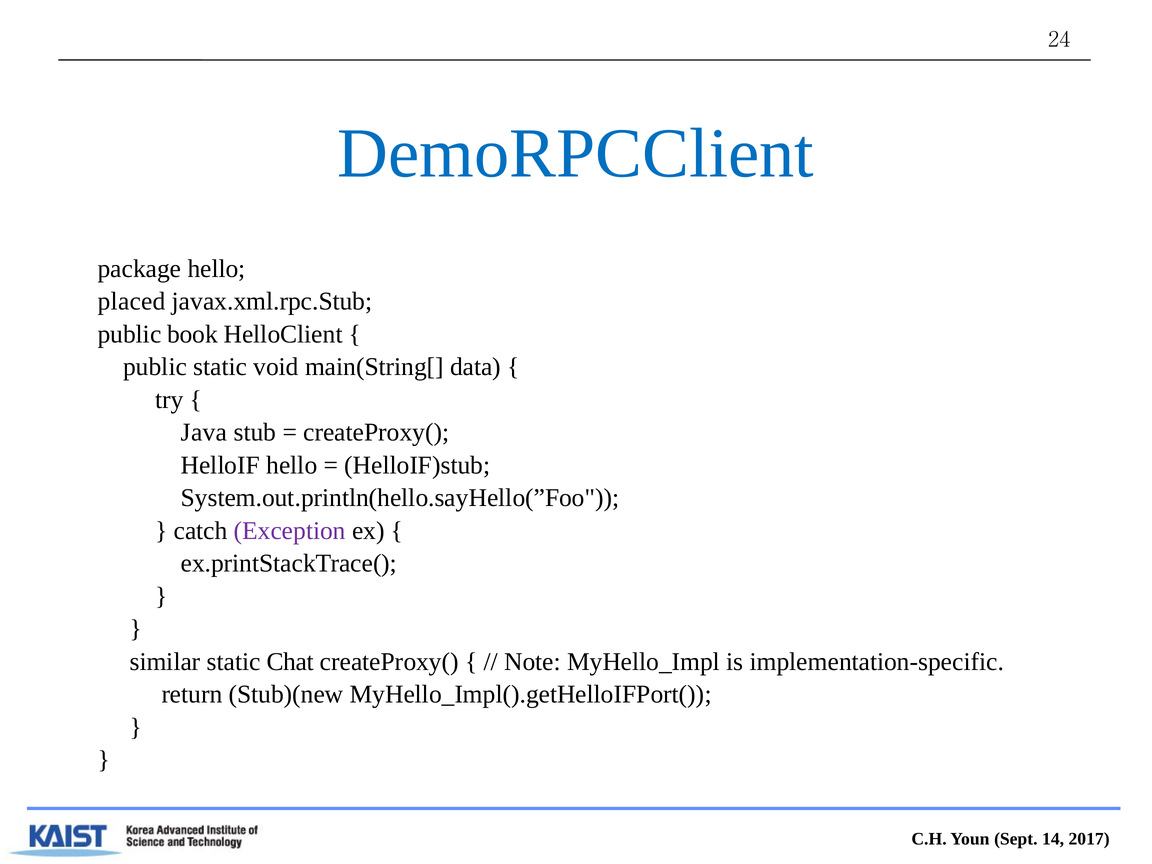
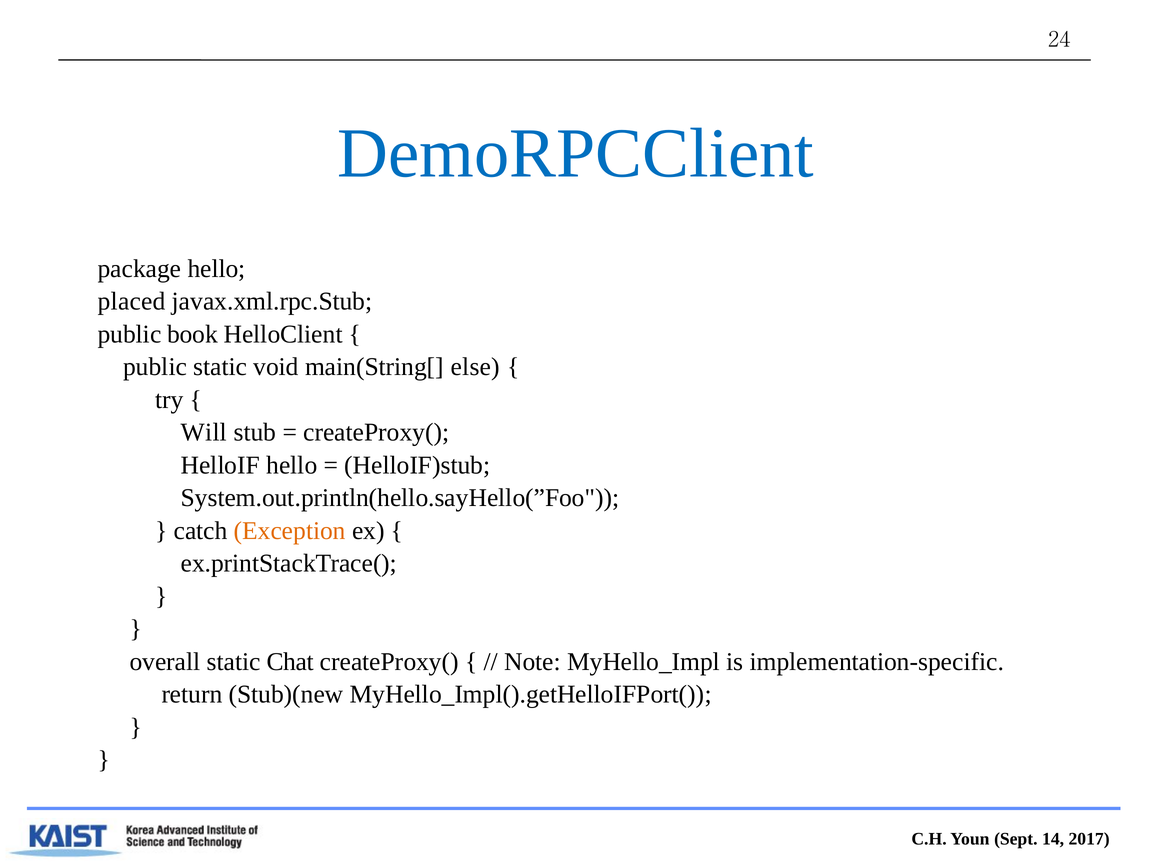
data: data -> else (475, 367)
Java: Java -> Will (204, 433)
Exception colour: purple -> orange (290, 531)
similar: similar -> overall (165, 662)
